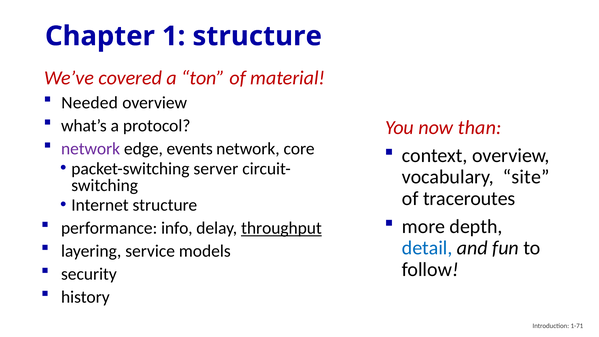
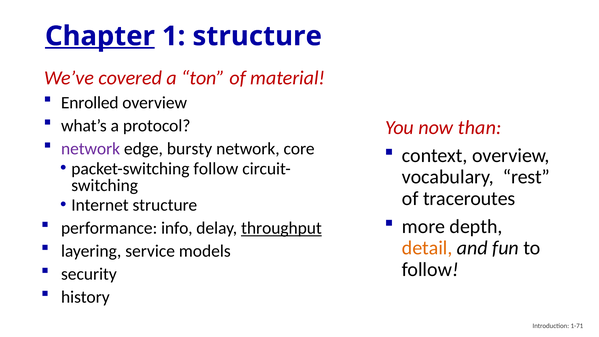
Chapter underline: none -> present (100, 36)
Needed: Needed -> Enrolled (90, 103)
events: events -> bursty (190, 149)
packet-switching server: server -> follow (216, 169)
site: site -> rest (526, 177)
detail colour: blue -> orange (427, 248)
